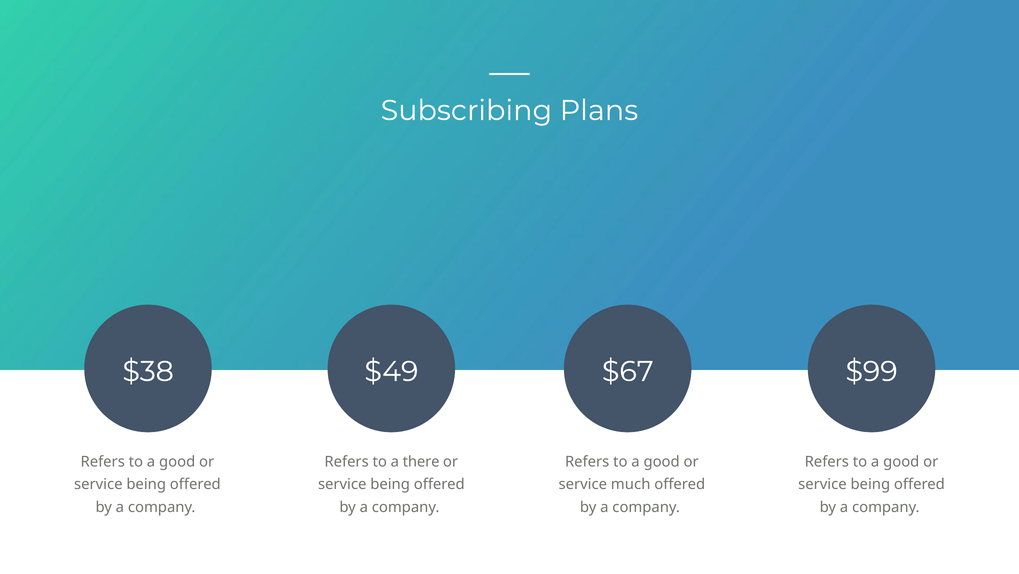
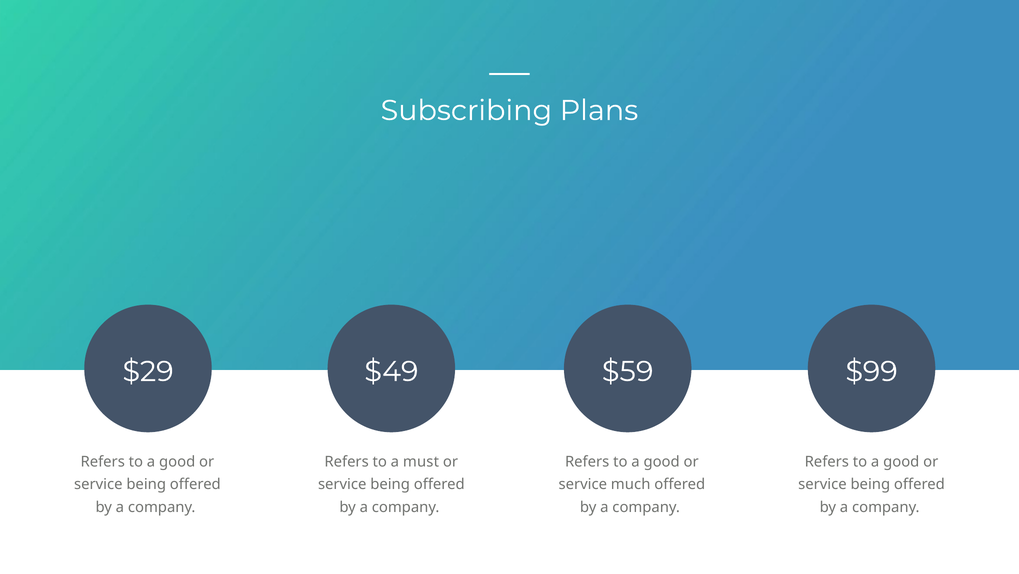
$38: $38 -> $29 (148, 371)
$67: $67 -> $59 (628, 371)
there: there -> must (421, 461)
